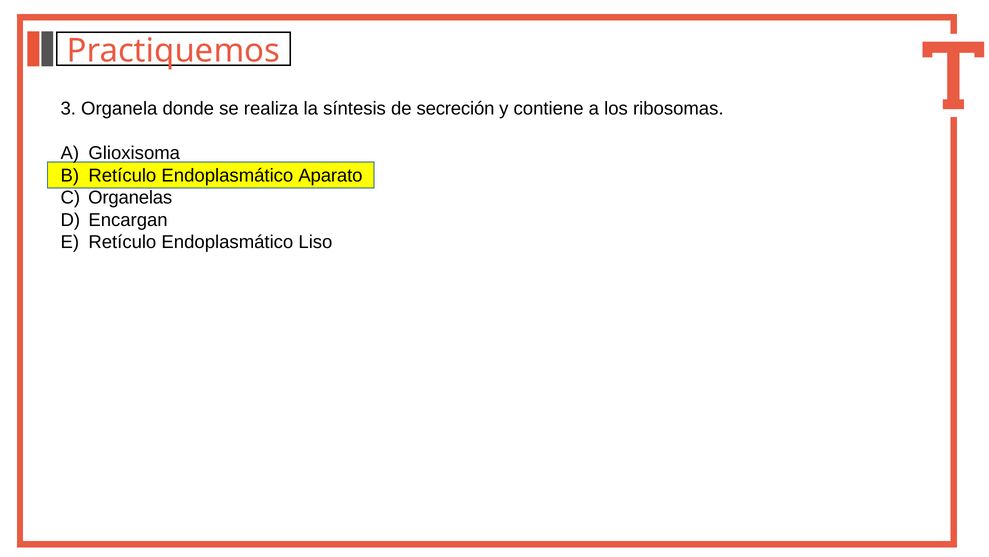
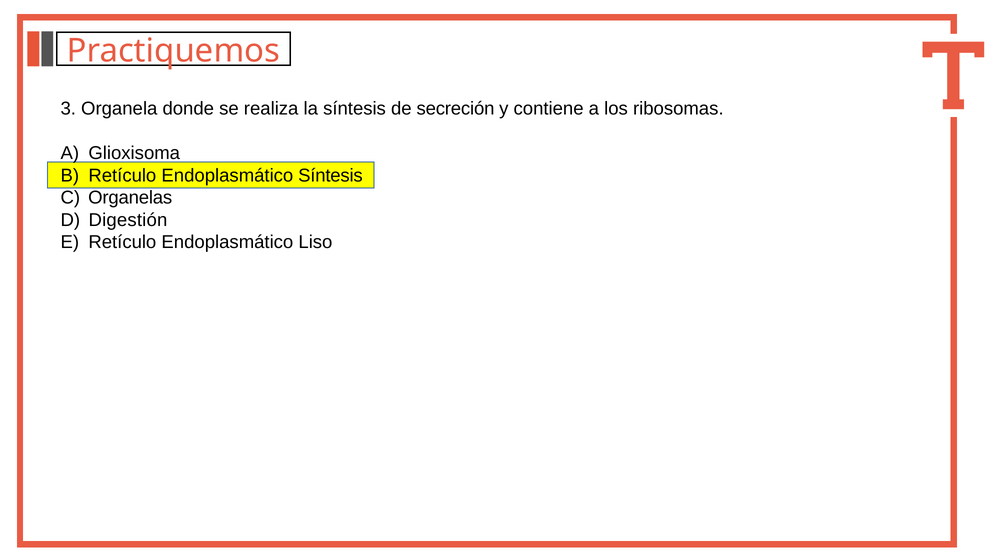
Endoplasmático Aparato: Aparato -> Síntesis (330, 175)
Encargan: Encargan -> Digestión (128, 220)
